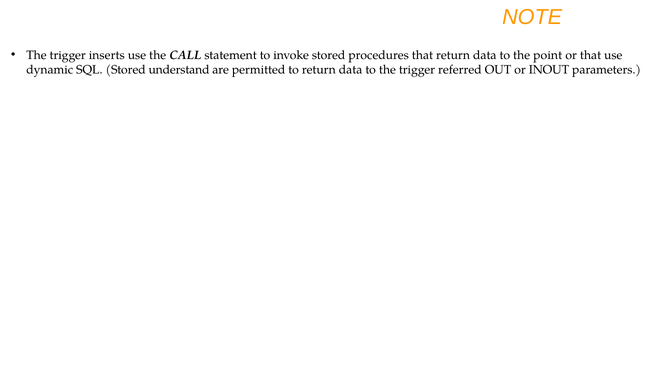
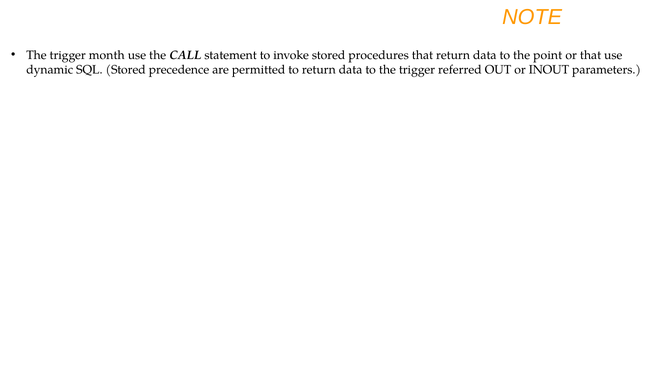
inserts: inserts -> month (107, 55)
understand: understand -> precedence (179, 70)
